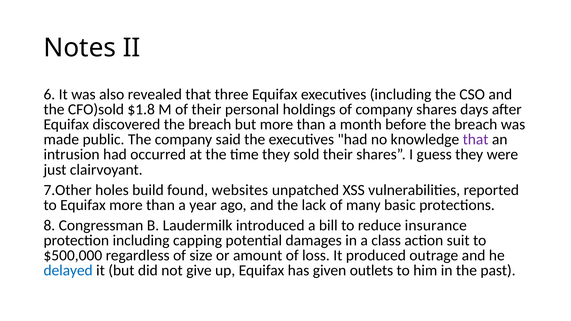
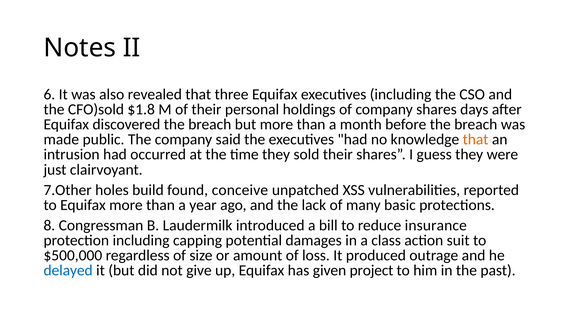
that colour: purple -> orange (476, 140)
websites: websites -> conceive (240, 190)
outlets: outlets -> project (371, 270)
